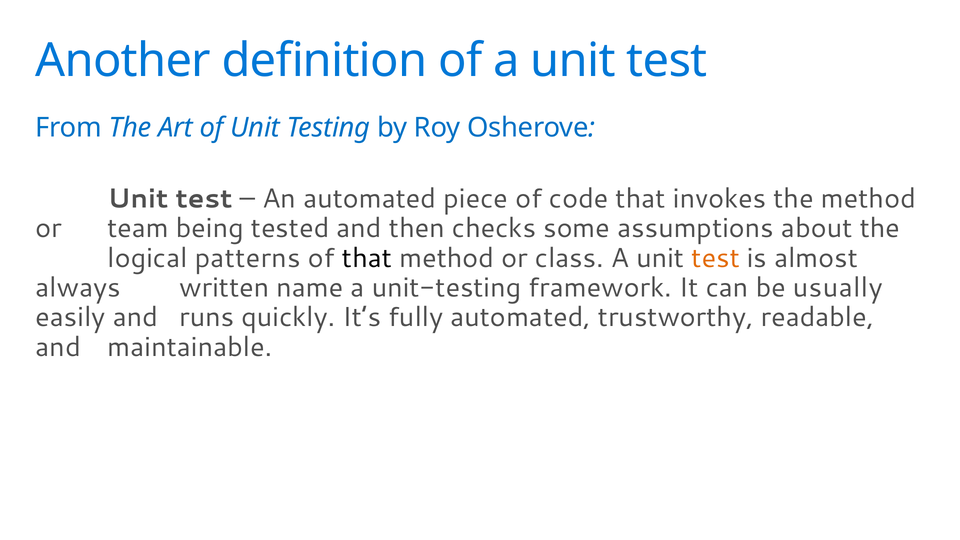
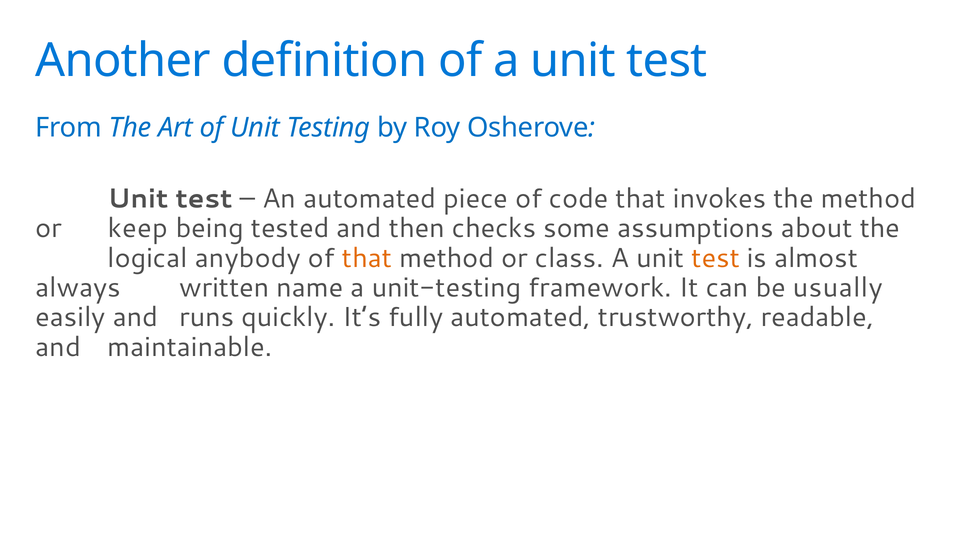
team: team -> keep (138, 228)
patterns: patterns -> anybody (248, 258)
that colour: black -> orange (367, 258)
